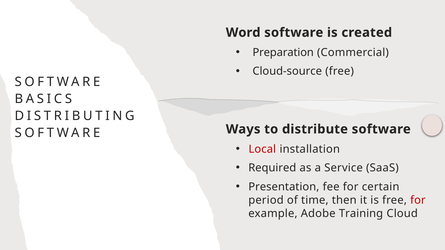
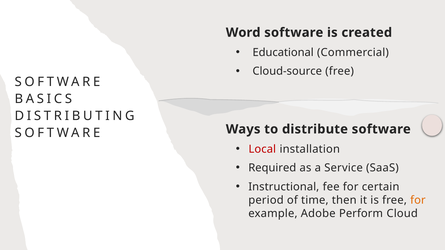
Preparation: Preparation -> Educational (283, 52)
Presentation: Presentation -> Instructional (284, 187)
for colour: red -> orange (418, 200)
Training: Training -> Perform (361, 214)
